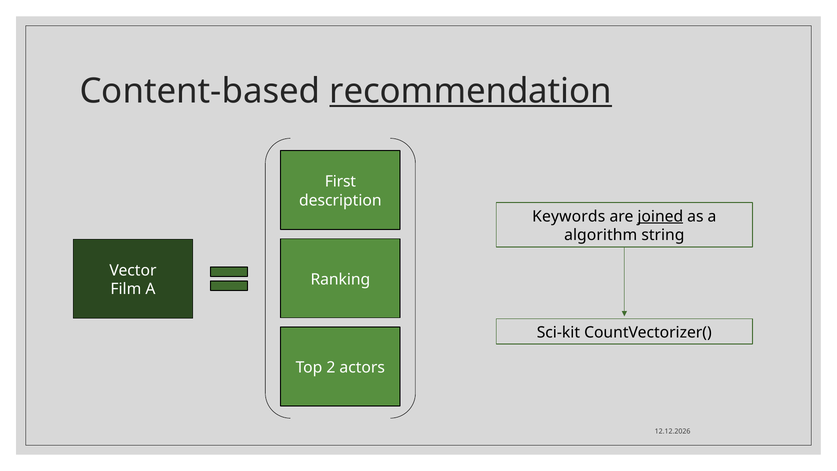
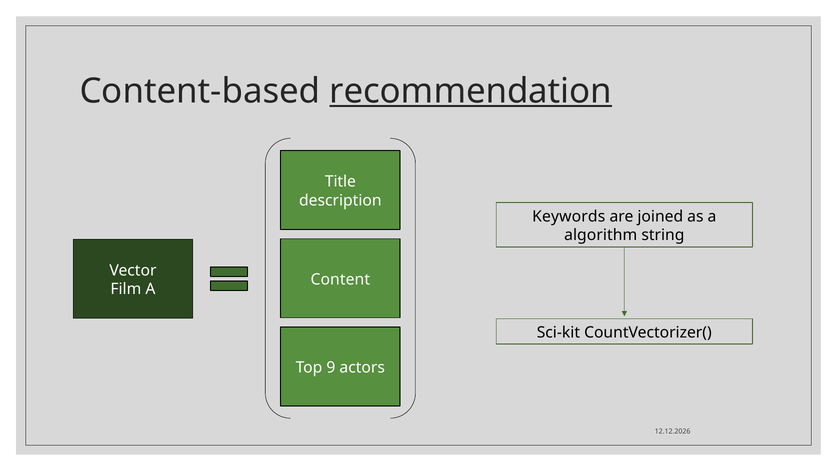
First: First -> Title (340, 182)
joined underline: present -> none (660, 216)
Ranking: Ranking -> Content (340, 279)
2: 2 -> 9 (331, 368)
